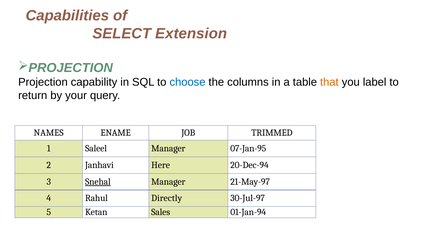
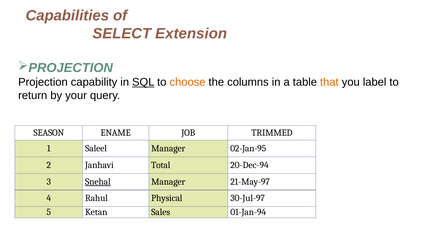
SQL underline: none -> present (143, 82)
choose colour: blue -> orange (188, 82)
NAMES: NAMES -> SEASON (49, 133)
07-Jan-95: 07-Jan-95 -> 02-Jan-95 (248, 148)
Here: Here -> Total (161, 165)
Directly: Directly -> Physical (167, 198)
